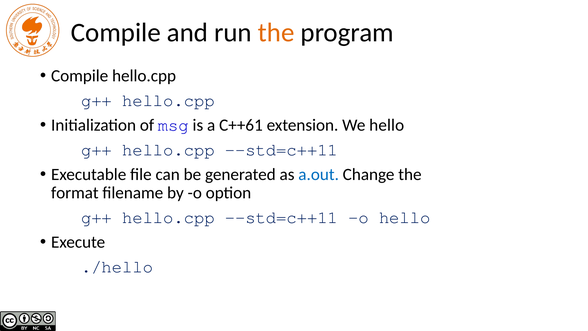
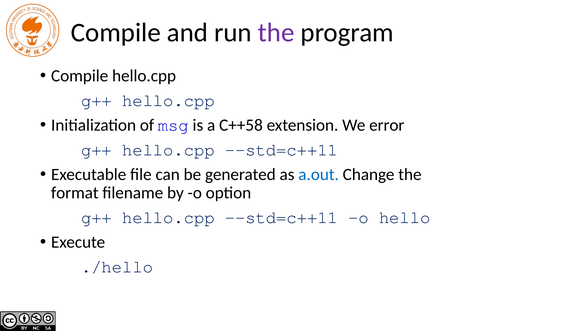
the colour: orange -> purple (276, 33)
C++61: C++61 -> C++58 (241, 125)
We hello: hello -> error (387, 125)
